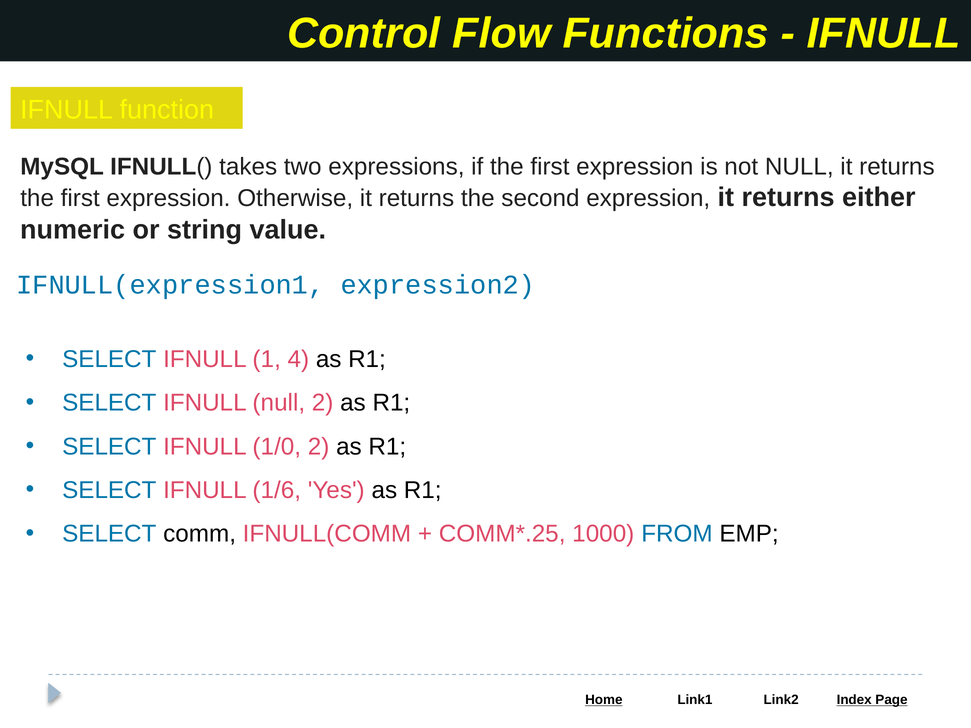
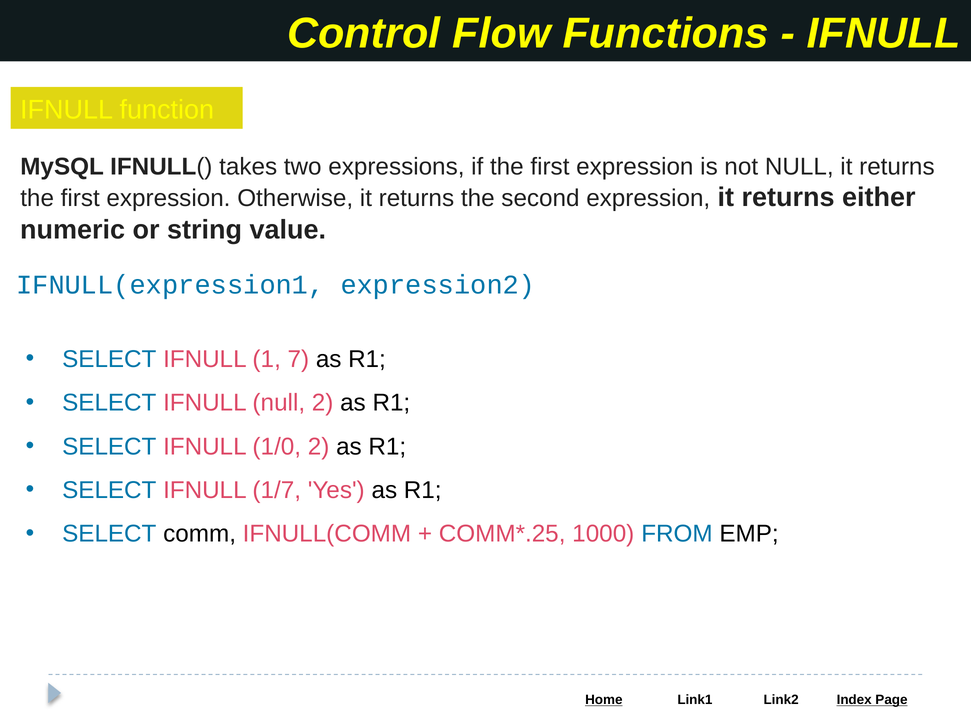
4: 4 -> 7 (298, 359)
1/6: 1/6 -> 1/7 (277, 490)
